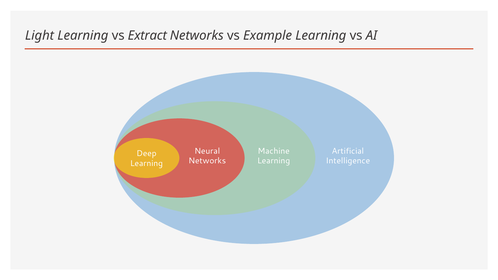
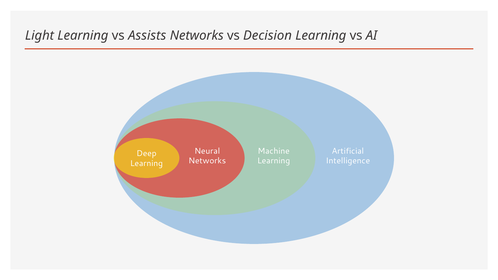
Extract: Extract -> Assists (147, 36)
Example: Example -> Decision (268, 36)
